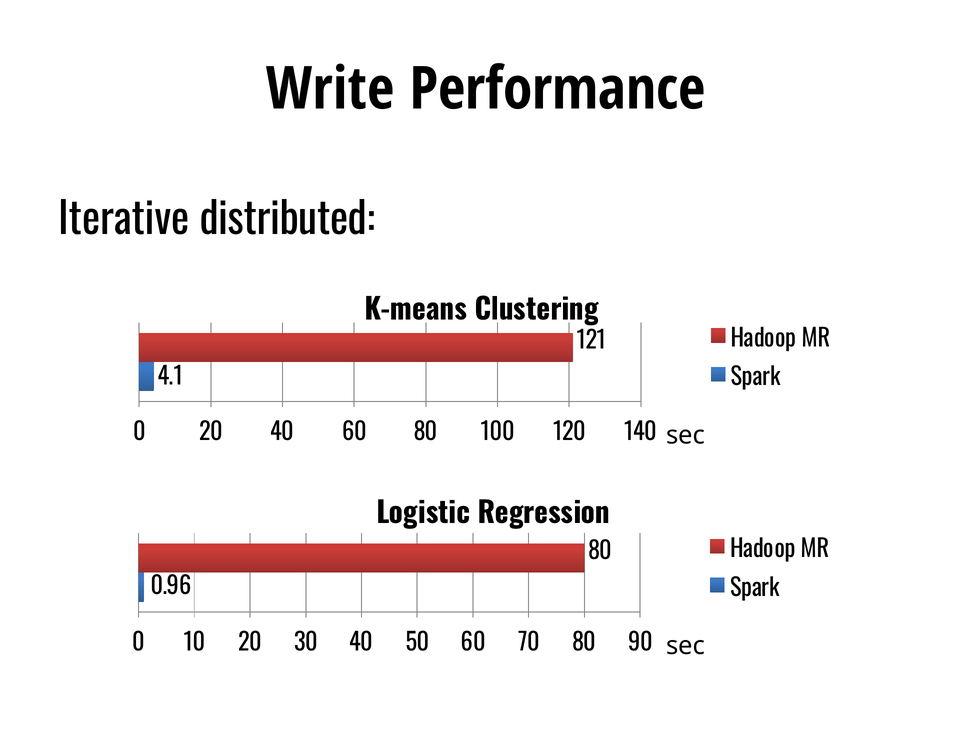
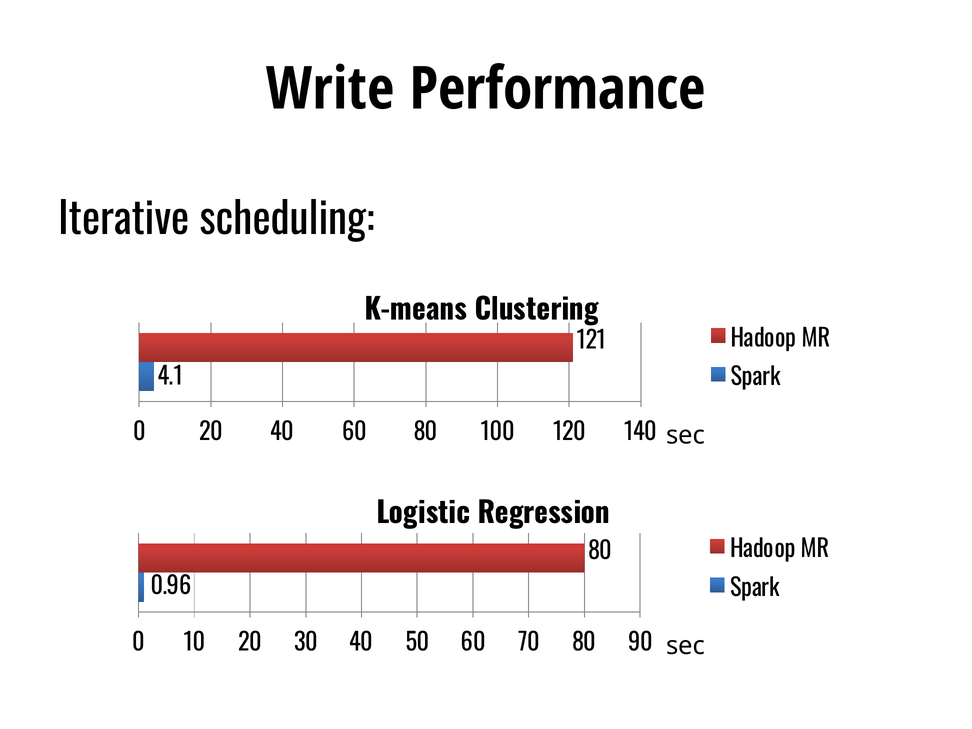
distributed: distributed -> scheduling (287, 220)
